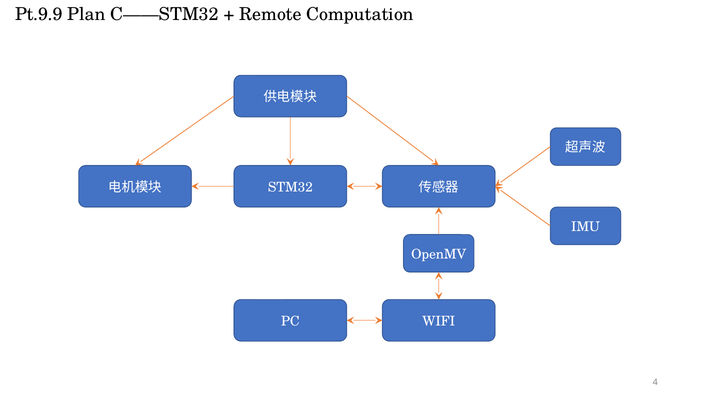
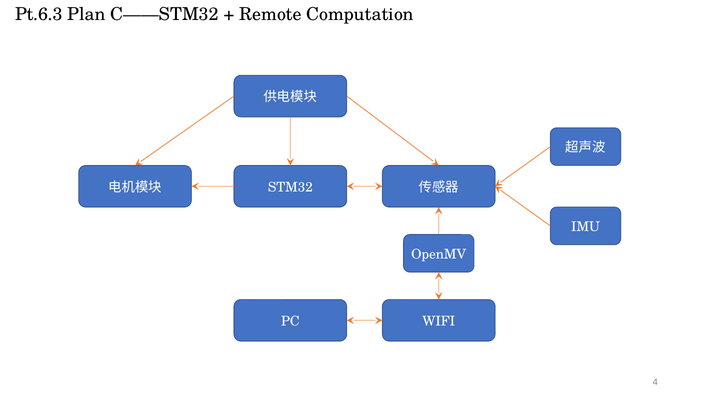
Pt.9.9: Pt.9.9 -> Pt.6.3 (39, 15)
